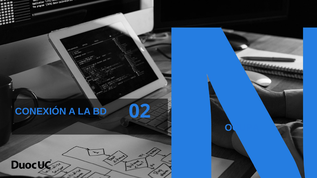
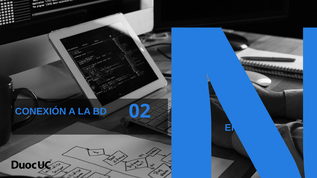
OCUPA: OCUPA -> ERROR (242, 128)
